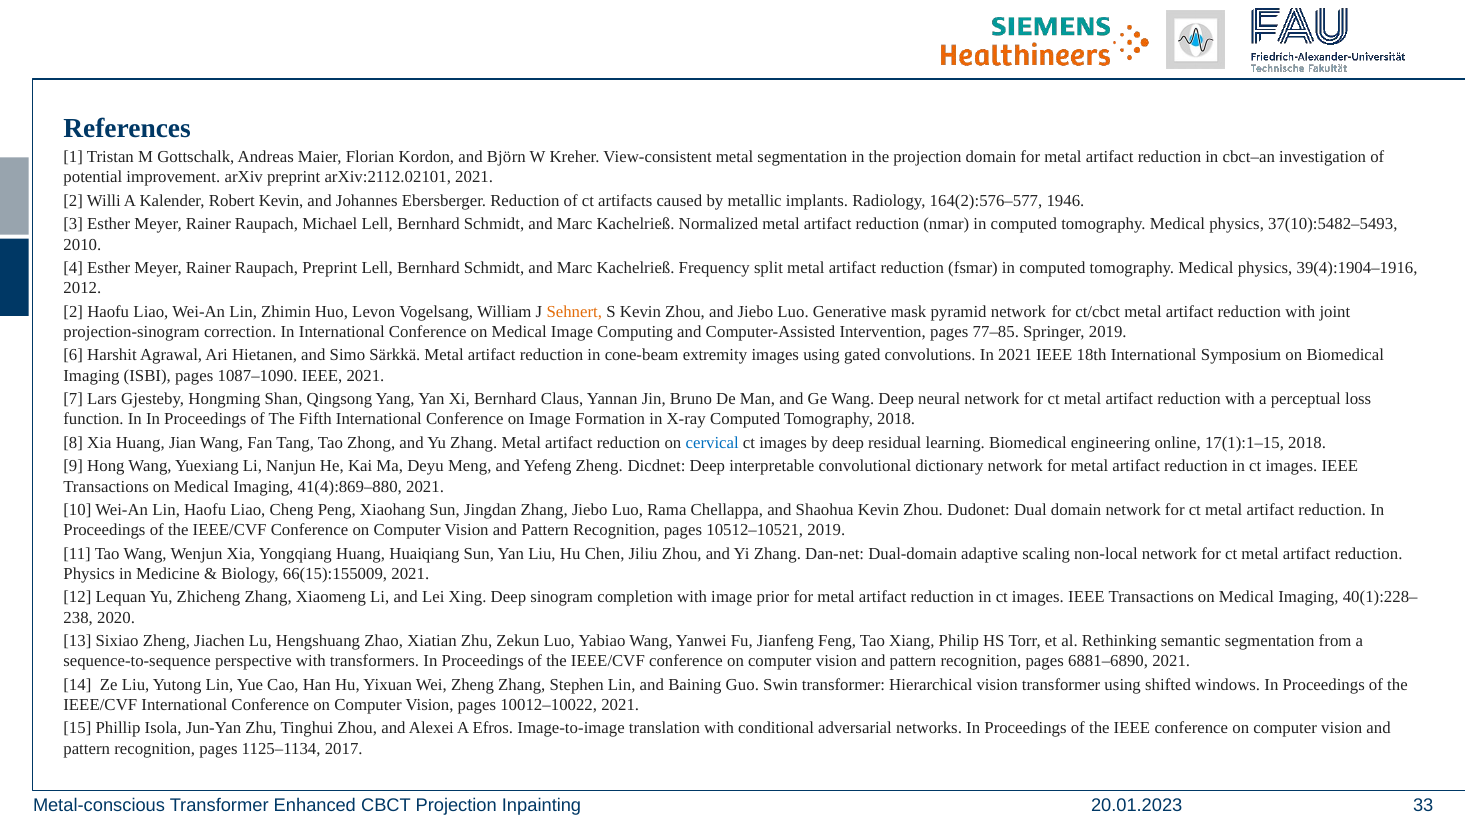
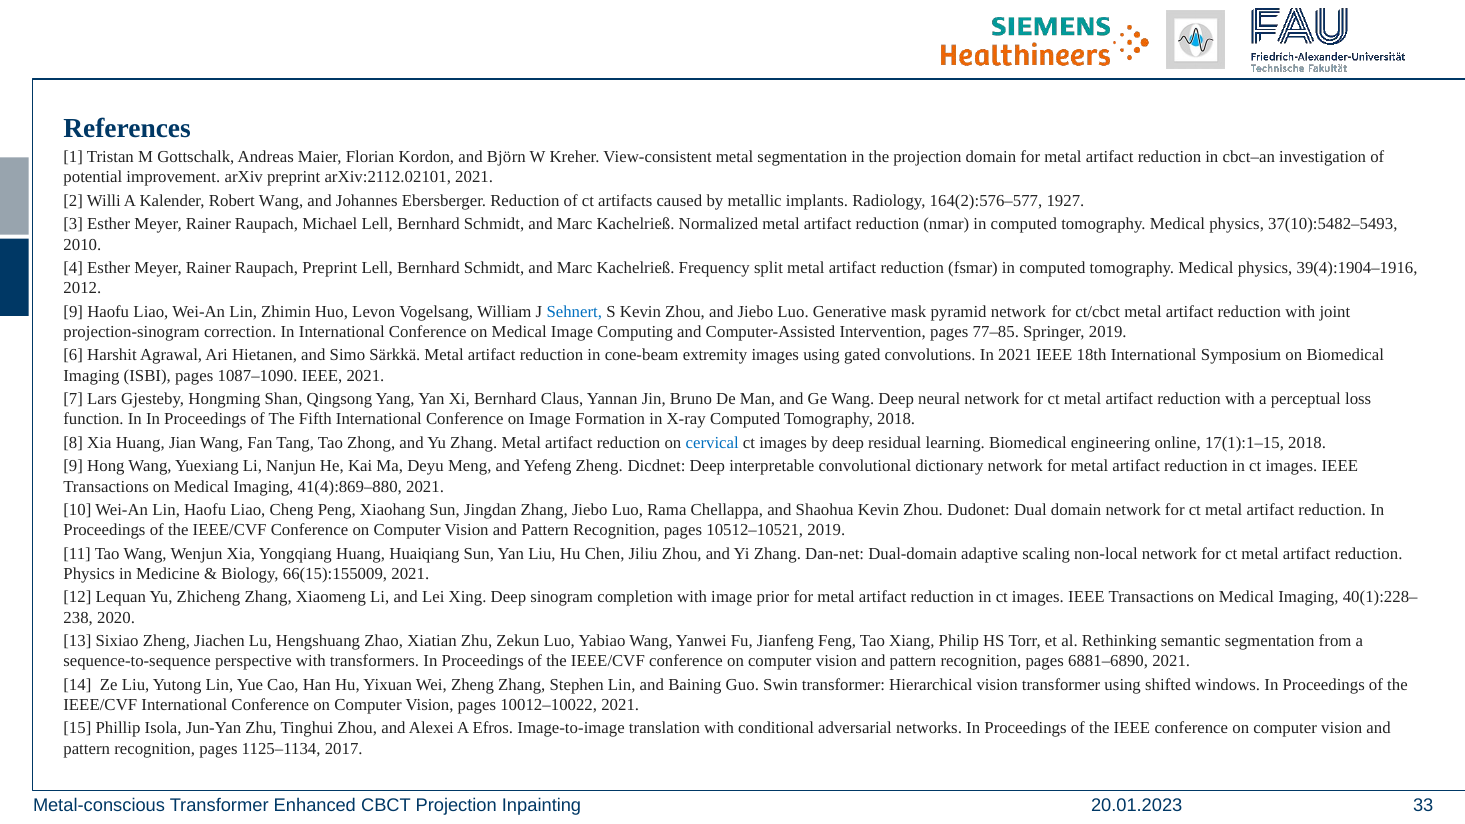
Robert Kevin: Kevin -> Wang (281, 201)
1946: 1946 -> 1927 (1065, 201)
2: 2 -> 9 (73, 312)
Sehnert colour: orange -> blue (574, 312)
